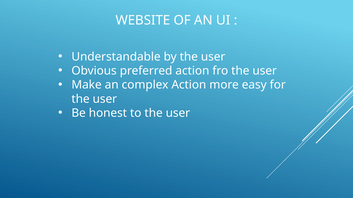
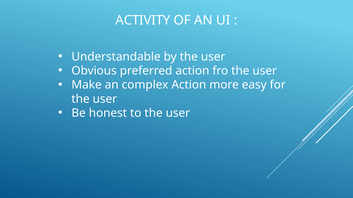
WEBSITE: WEBSITE -> ACTIVITY (143, 20)
